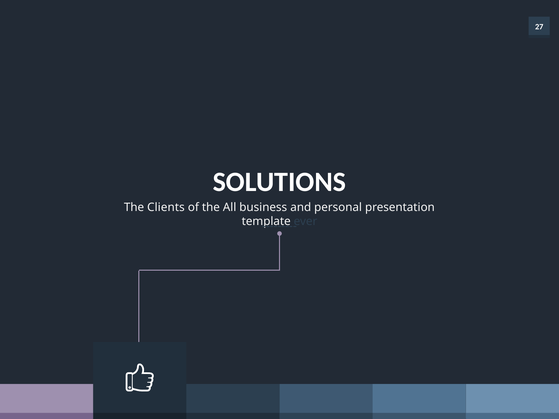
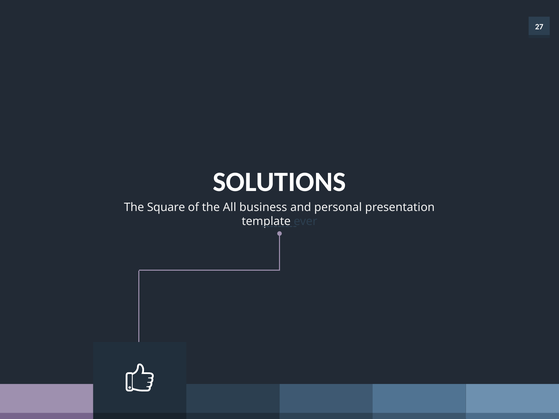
Clients: Clients -> Square (166, 207)
